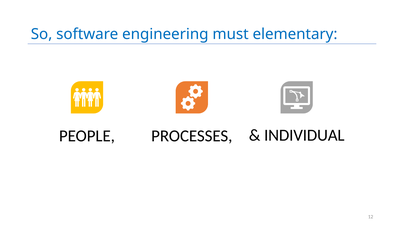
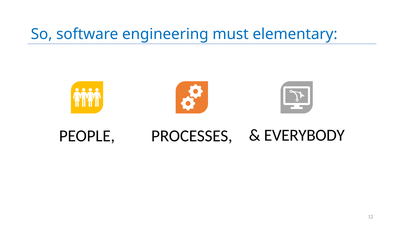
INDIVIDUAL: INDIVIDUAL -> EVERYBODY (304, 135)
